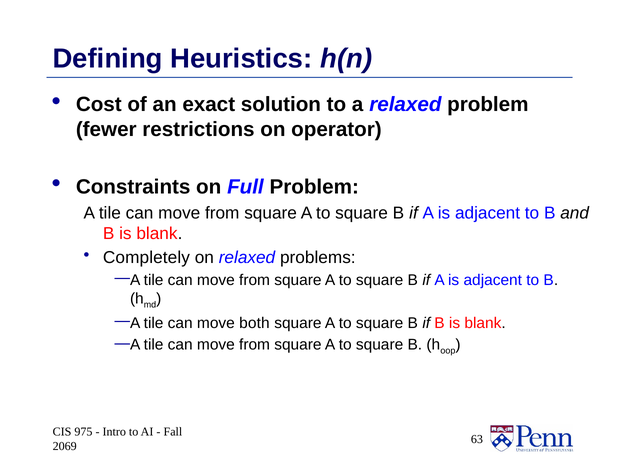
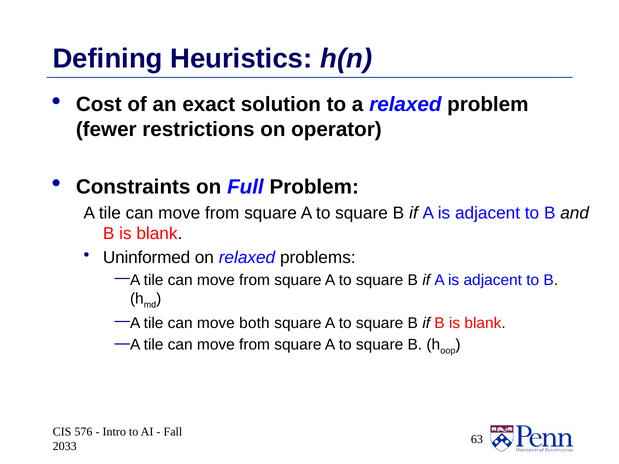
Completely: Completely -> Uninformed (147, 258)
975: 975 -> 576 (83, 432)
2069: 2069 -> 2033 (65, 447)
